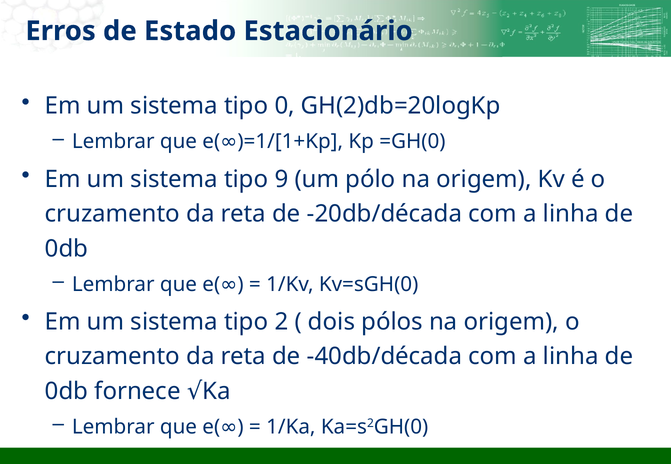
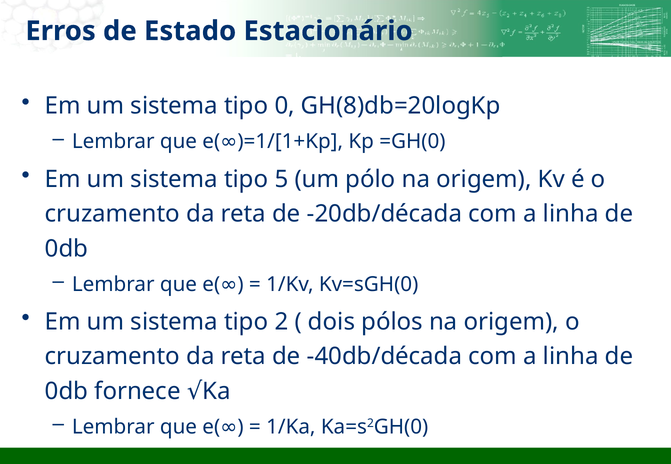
GH(2)db=20logKp: GH(2)db=20logKp -> GH(8)db=20logKp (401, 106)
9: 9 -> 5 (281, 179)
